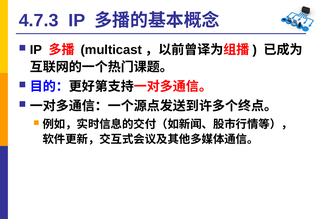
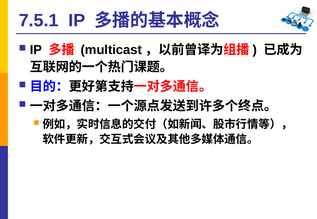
4.7.3: 4.7.3 -> 7.5.1 (39, 20)
